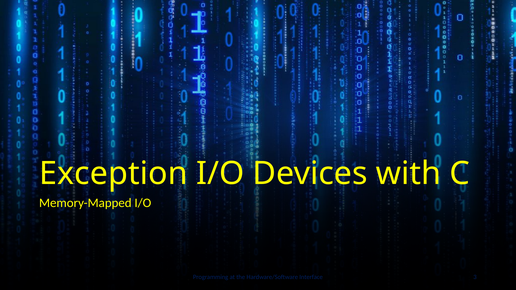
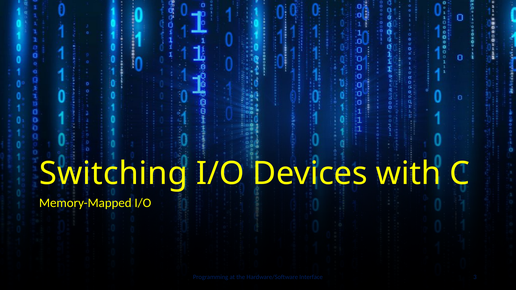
Exception: Exception -> Switching (113, 174)
